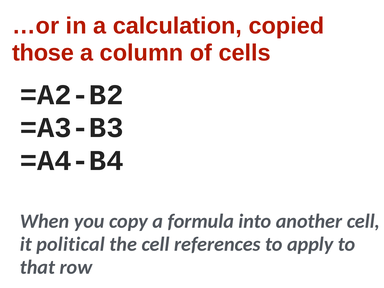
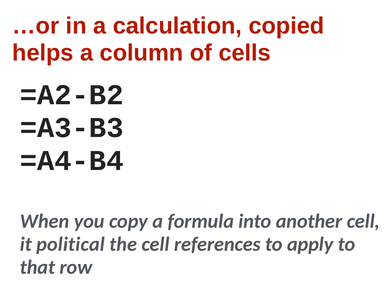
those: those -> helps (43, 53)
